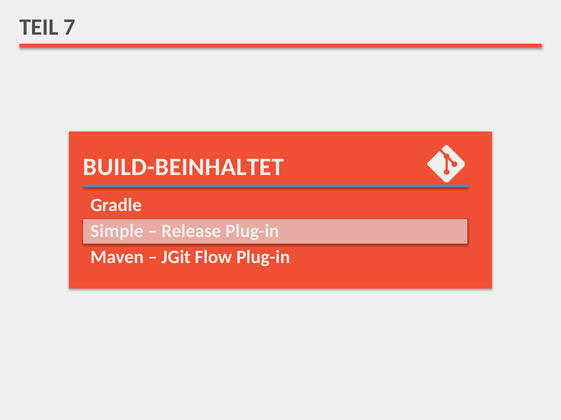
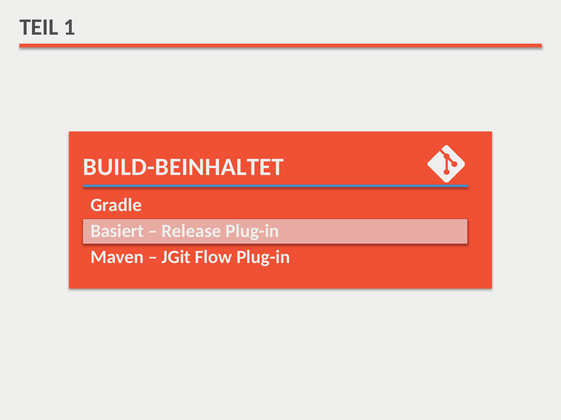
7: 7 -> 1 (70, 27)
Simple: Simple -> Basiert (117, 231)
